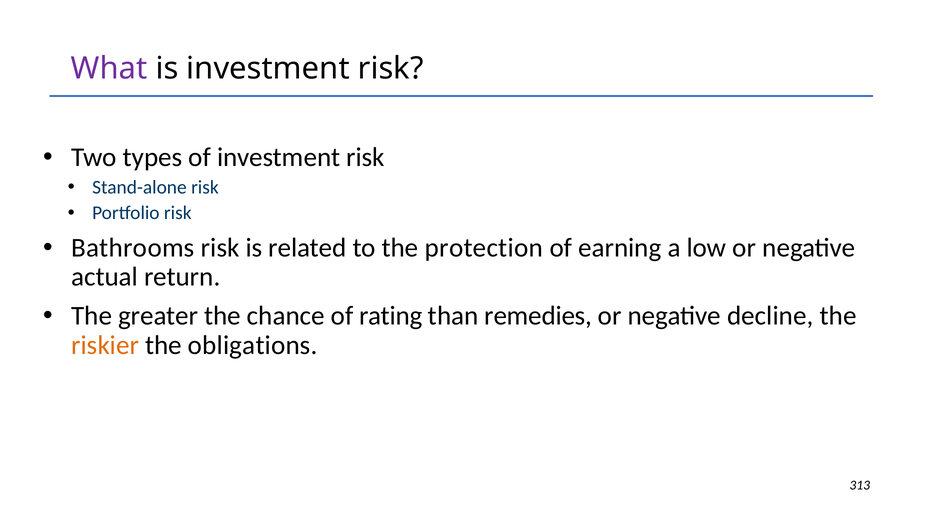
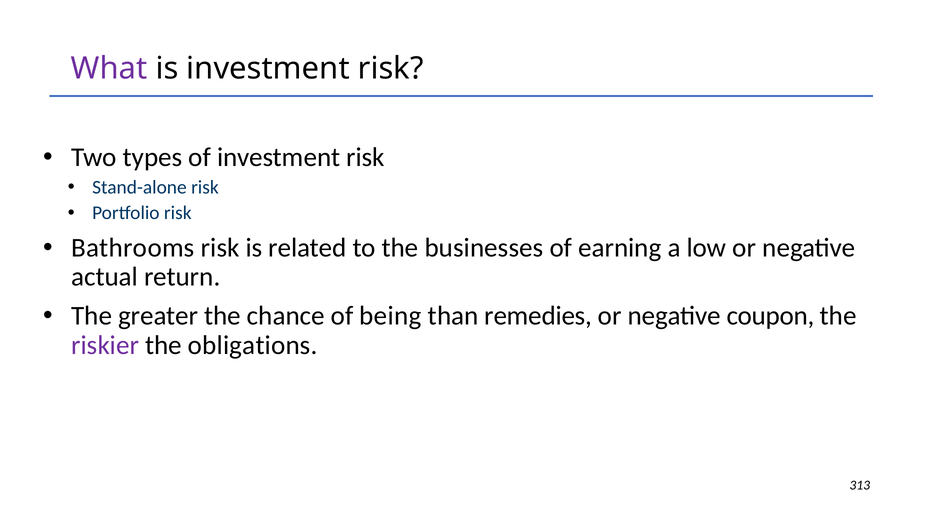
protection: protection -> businesses (484, 248)
rating: rating -> being (390, 316)
decline: decline -> coupon (770, 316)
riskier colour: orange -> purple (105, 345)
